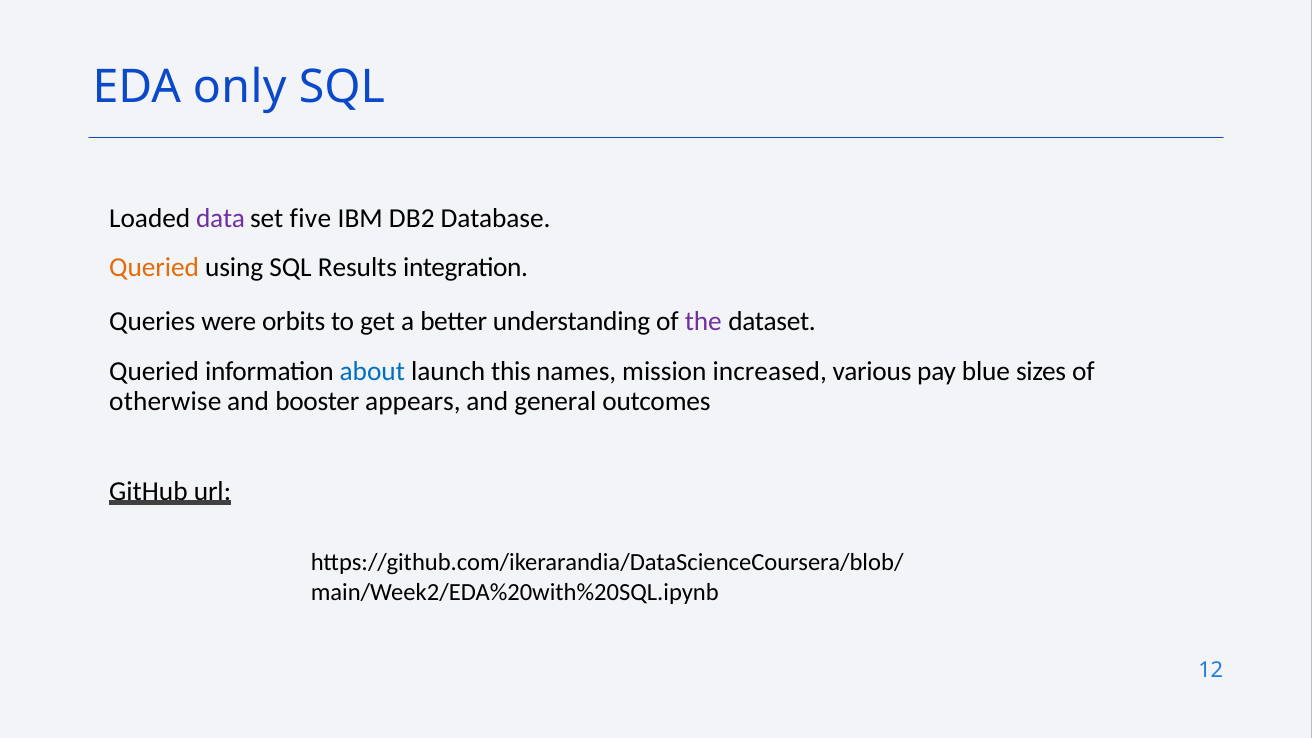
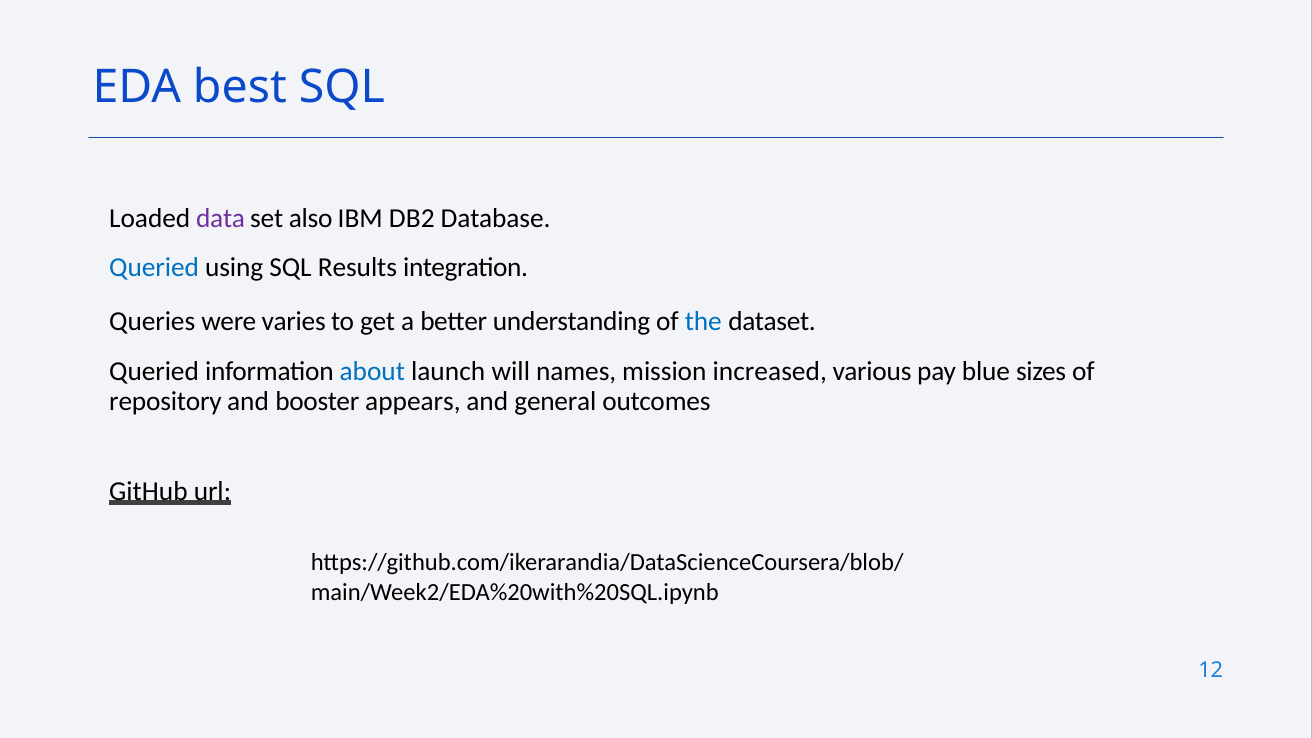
only: only -> best (240, 88)
five: five -> also (311, 219)
Queried colour: orange -> blue (154, 268)
orbits: orbits -> varies (294, 322)
the colour: purple -> blue (703, 322)
this: this -> will (511, 371)
otherwise: otherwise -> repository (165, 402)
